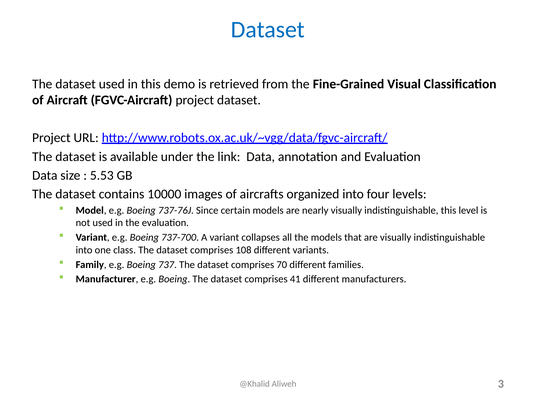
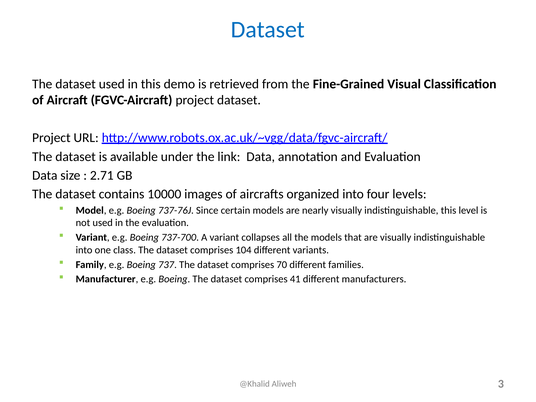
5.53: 5.53 -> 2.71 (102, 175)
108: 108 -> 104 (244, 250)
